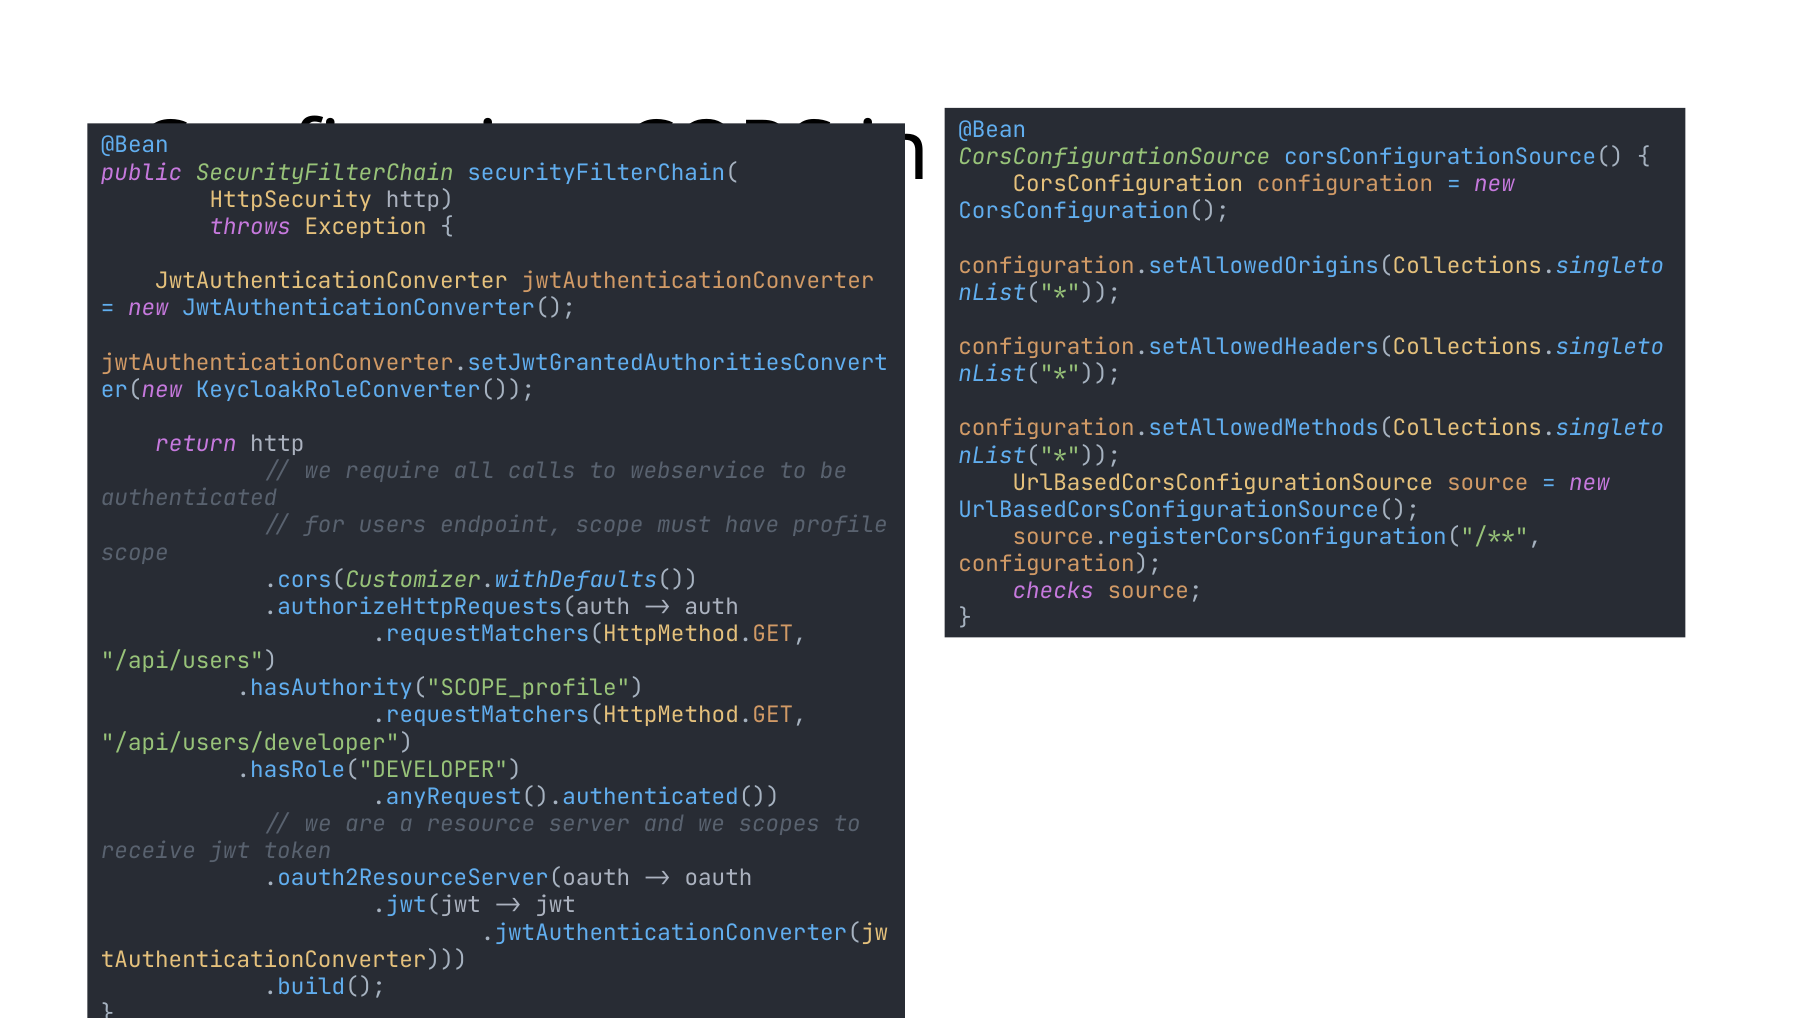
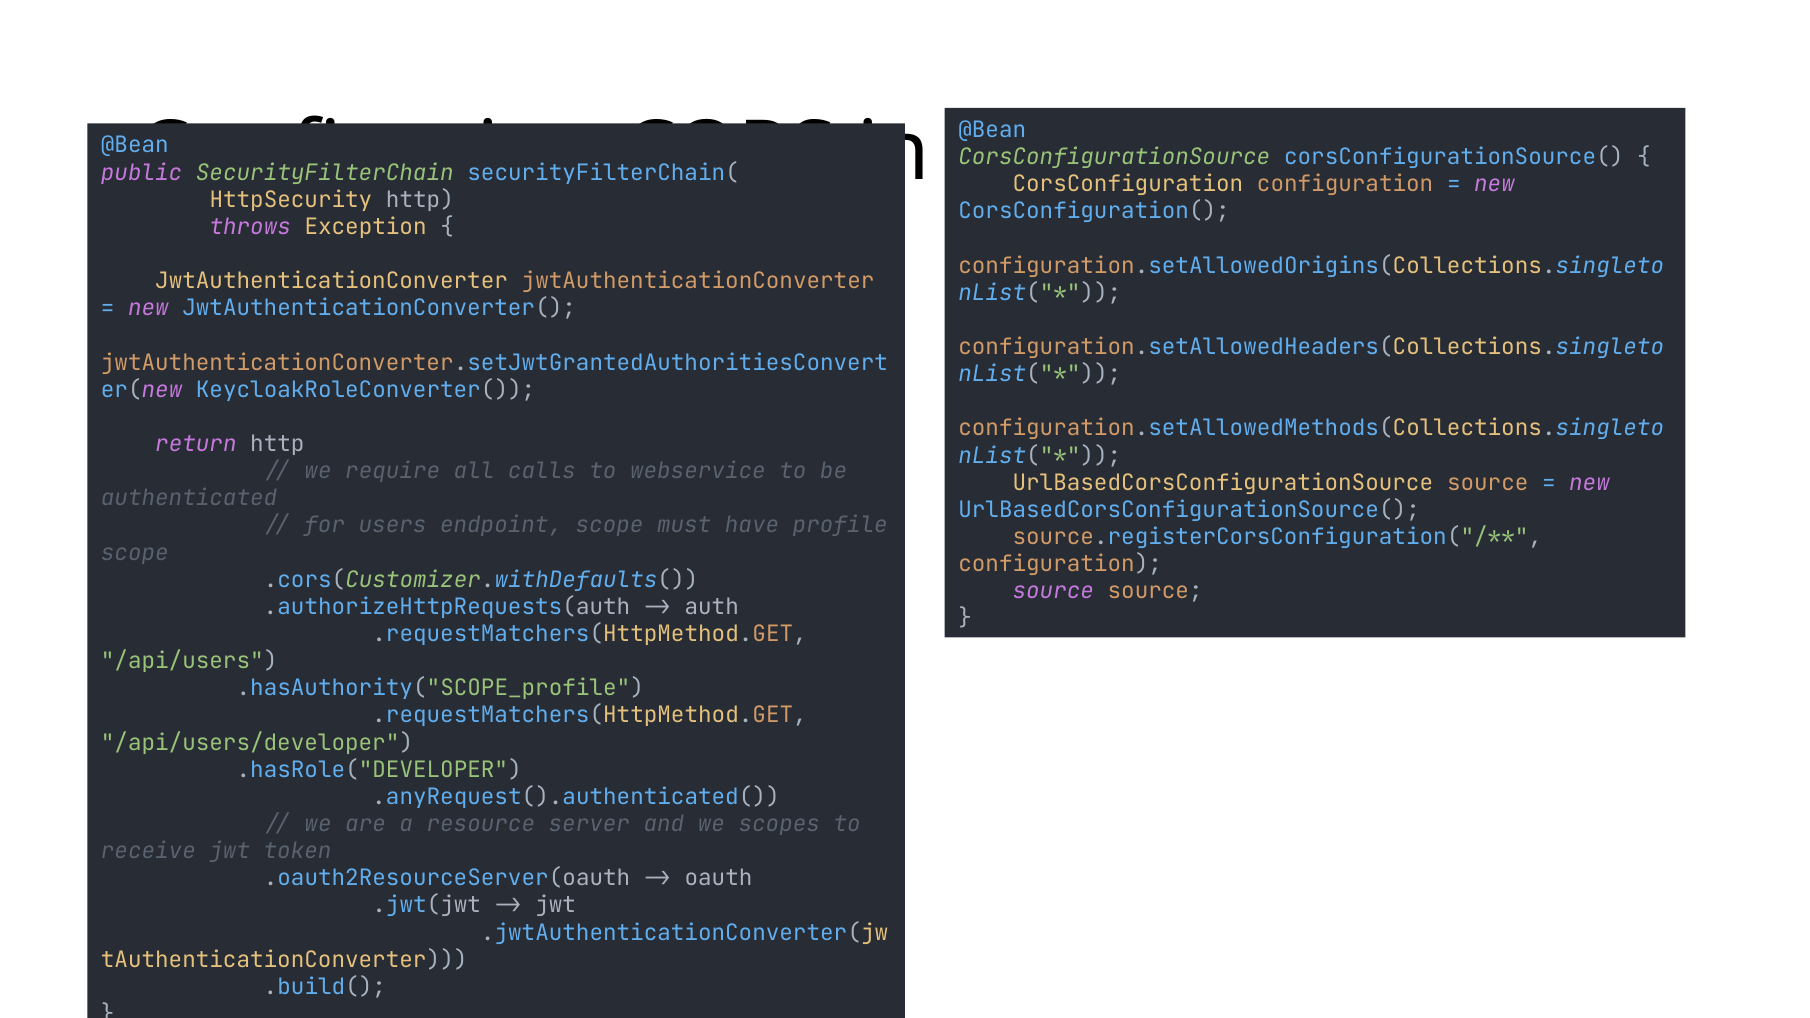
checks: checks -> source (1053, 591)
